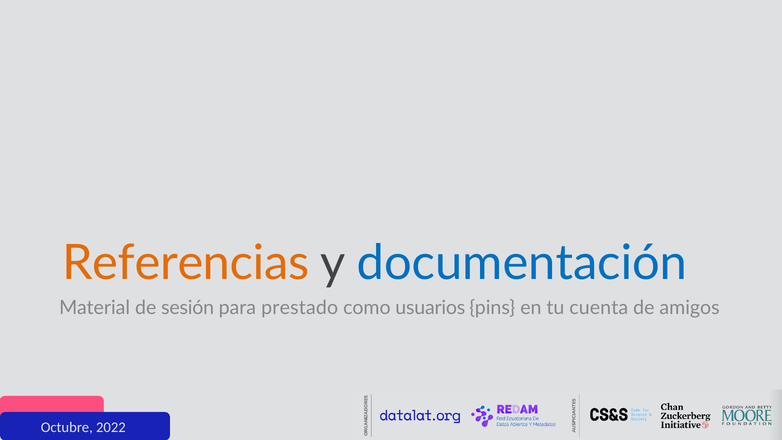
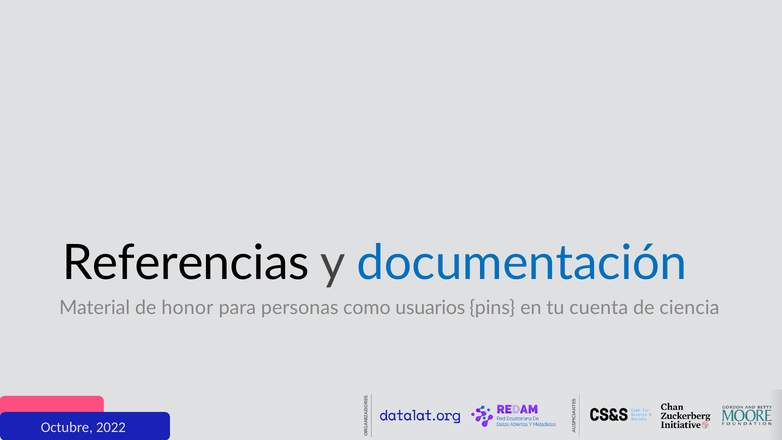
Referencias colour: orange -> black (186, 263)
sesión: sesión -> honor (187, 308)
prestado: prestado -> personas (300, 308)
amigos: amigos -> ciencia (689, 308)
